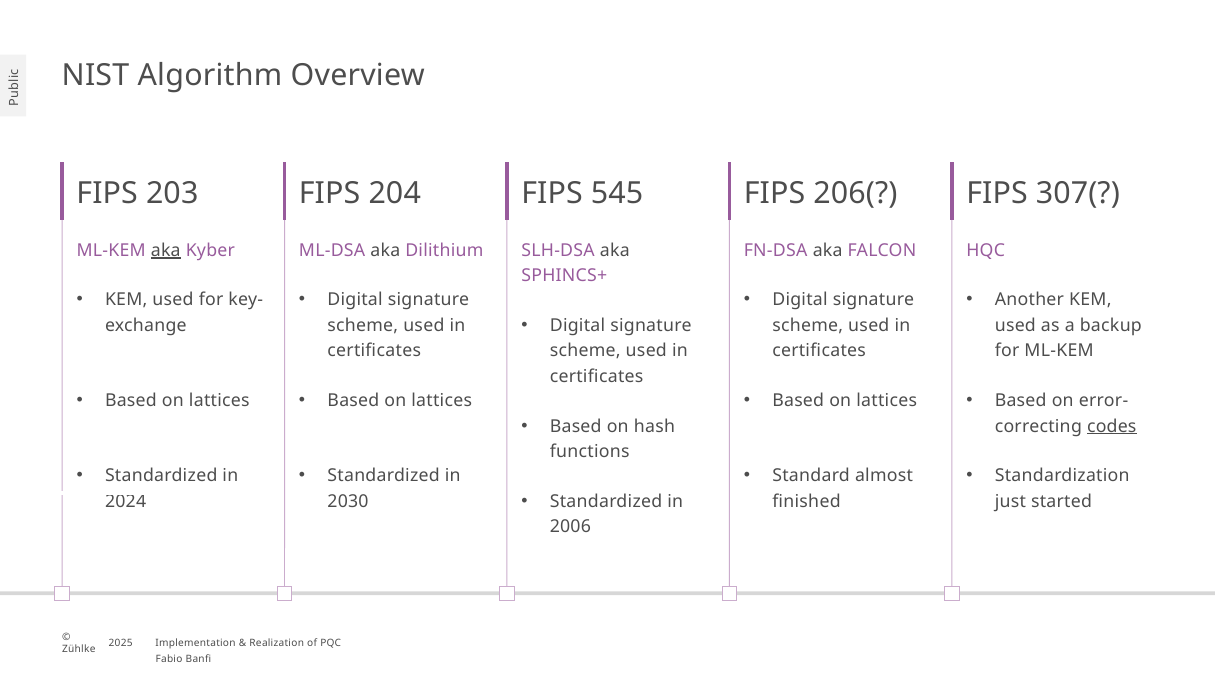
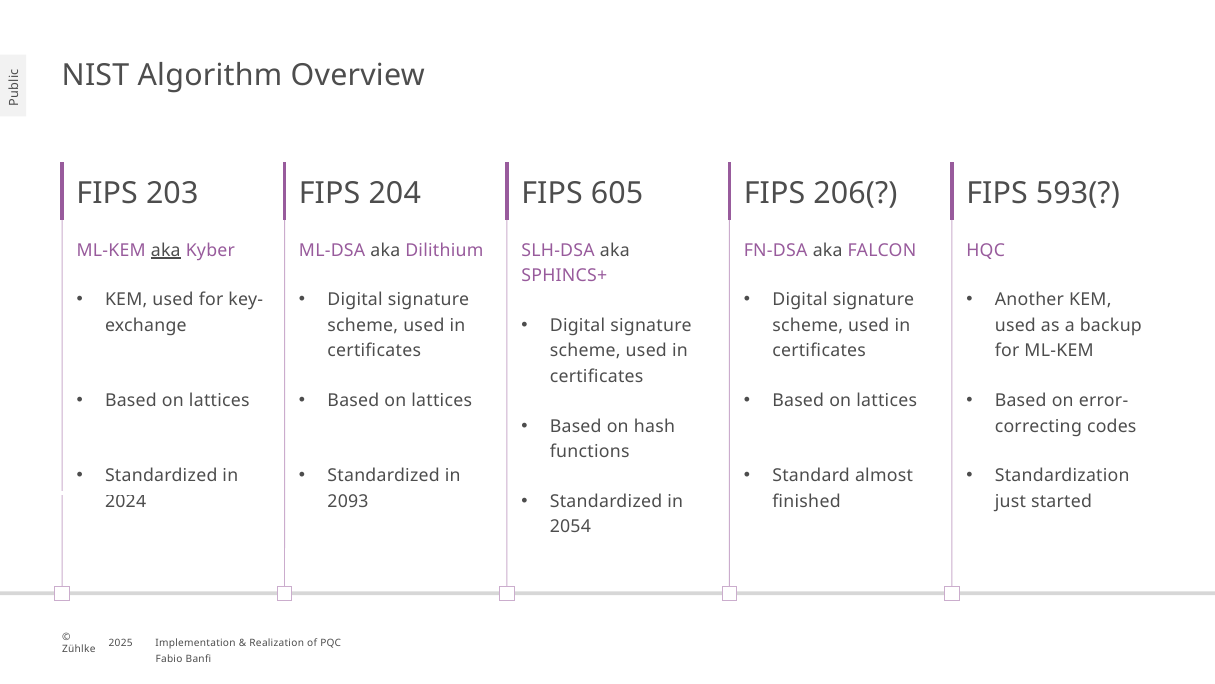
545: 545 -> 605 (617, 193)
307(: 307( -> 593( (1078, 193)
codes underline: present -> none (1112, 426)
2030: 2030 -> 2093 (348, 501)
2006: 2006 -> 2054 (570, 526)
